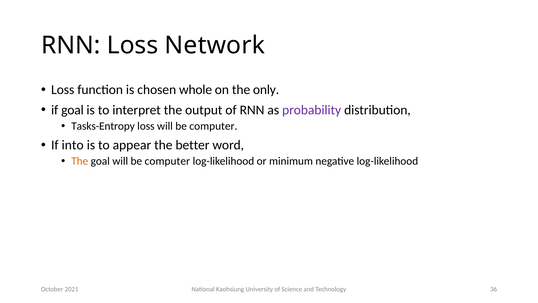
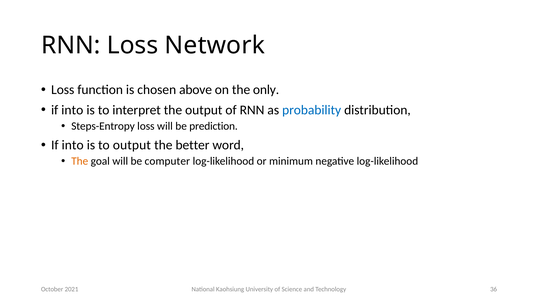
whole: whole -> above (196, 90)
goal: goal -> into (72, 110)
probability colour: purple -> blue (312, 110)
Tasks-Entropy: Tasks-Entropy -> Steps-Entropy (103, 126)
loss will be computer: computer -> prediction (214, 126)
to appear: appear -> output (132, 145)
